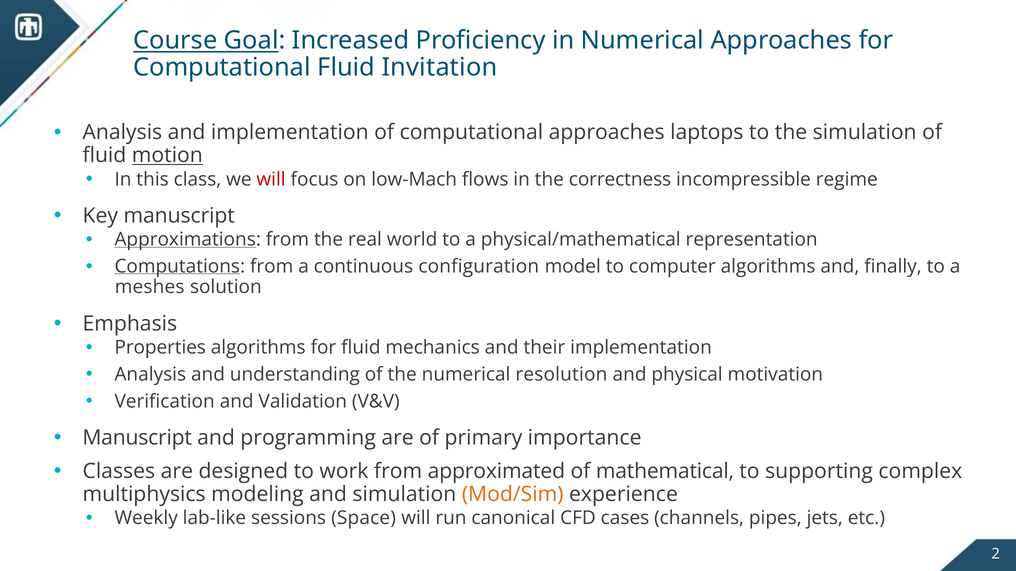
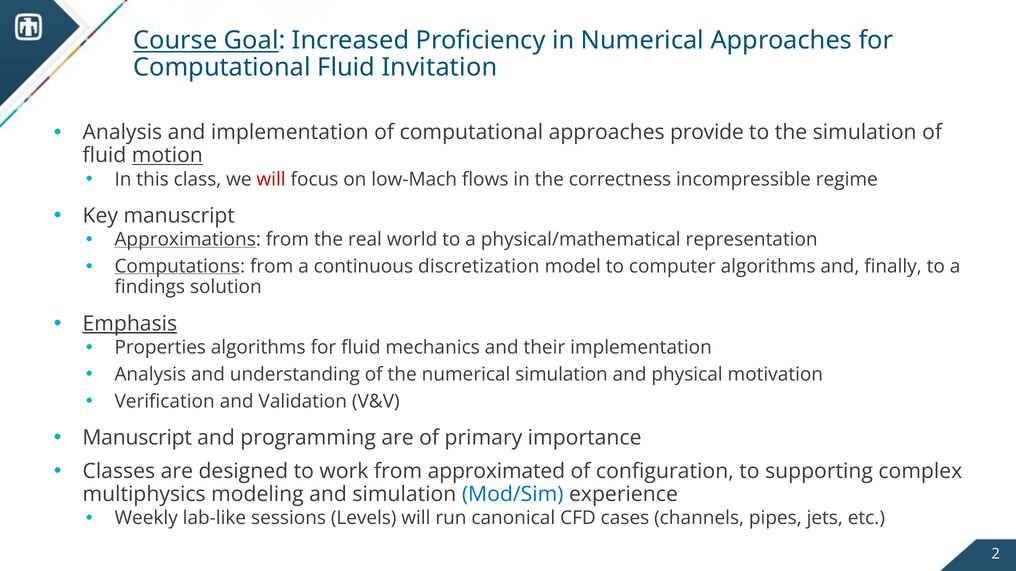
laptops: laptops -> provide (707, 133)
configuration: configuration -> discretization (479, 267)
meshes: meshes -> findings (150, 287)
Emphasis underline: none -> present (130, 324)
numerical resolution: resolution -> simulation (562, 375)
mathematical: mathematical -> configuration (665, 472)
Mod/Sim colour: orange -> blue (513, 495)
Space: Space -> Levels (364, 518)
